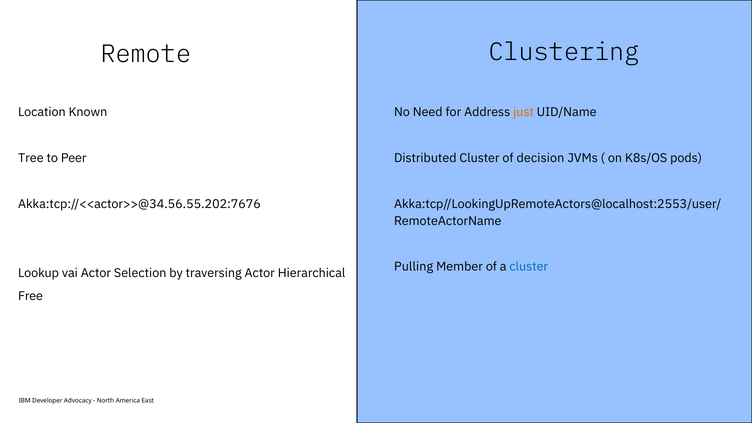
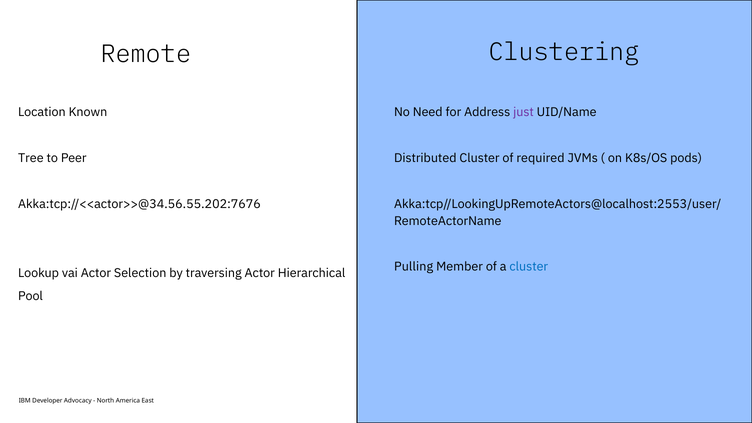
just colour: orange -> purple (524, 112)
decision: decision -> required (540, 158)
Free: Free -> Pool (30, 296)
